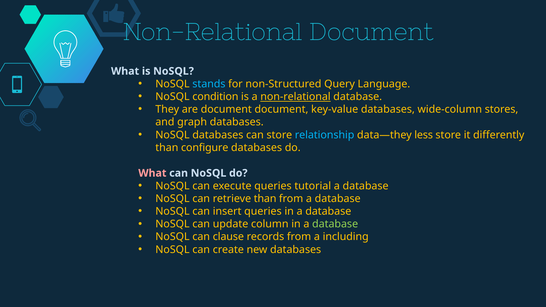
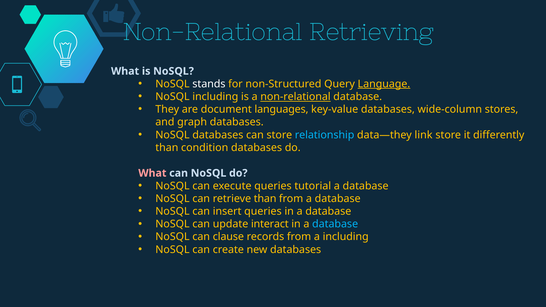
Non-Relational Document: Document -> Retrieving (371, 32)
stands colour: light blue -> white (209, 84)
Language underline: none -> present (384, 84)
NoSQL condition: condition -> including (215, 97)
document document: document -> languages (281, 109)
less: less -> link (424, 135)
configure: configure -> condition (205, 148)
column: column -> interact (270, 224)
database colour: light green -> light blue (335, 224)
